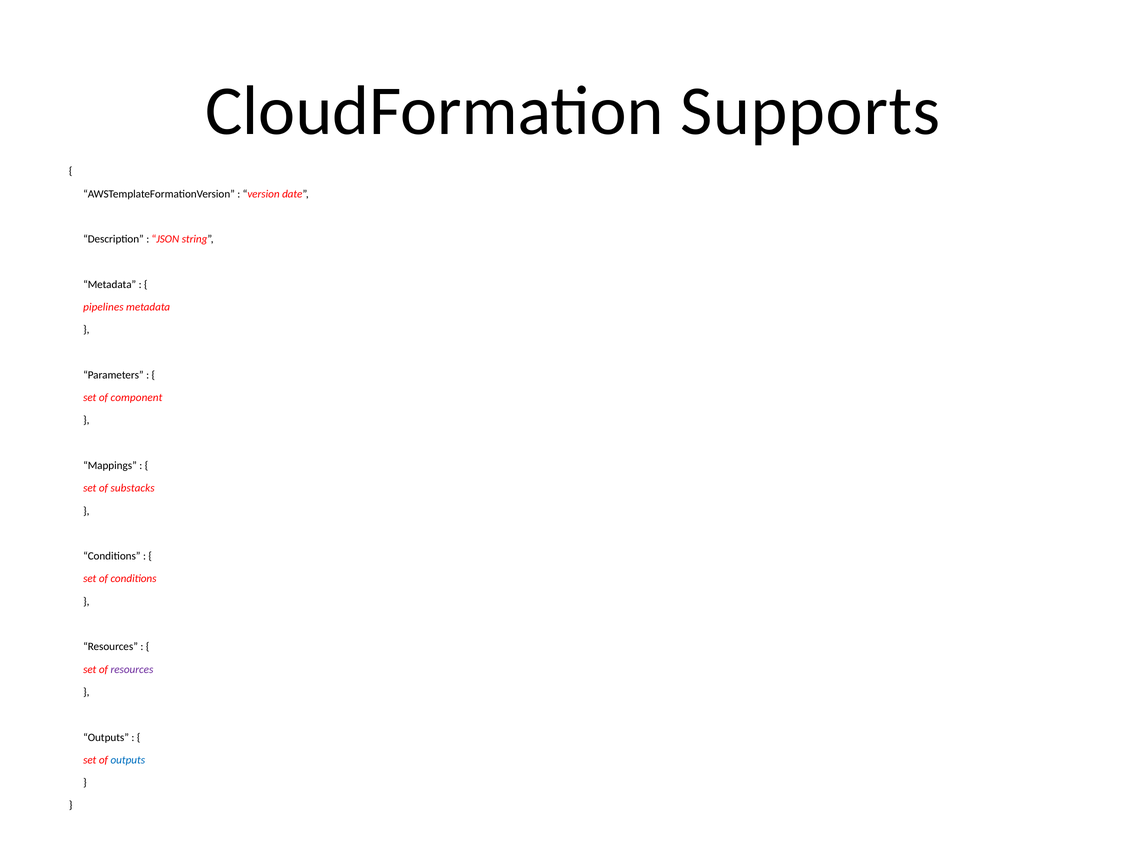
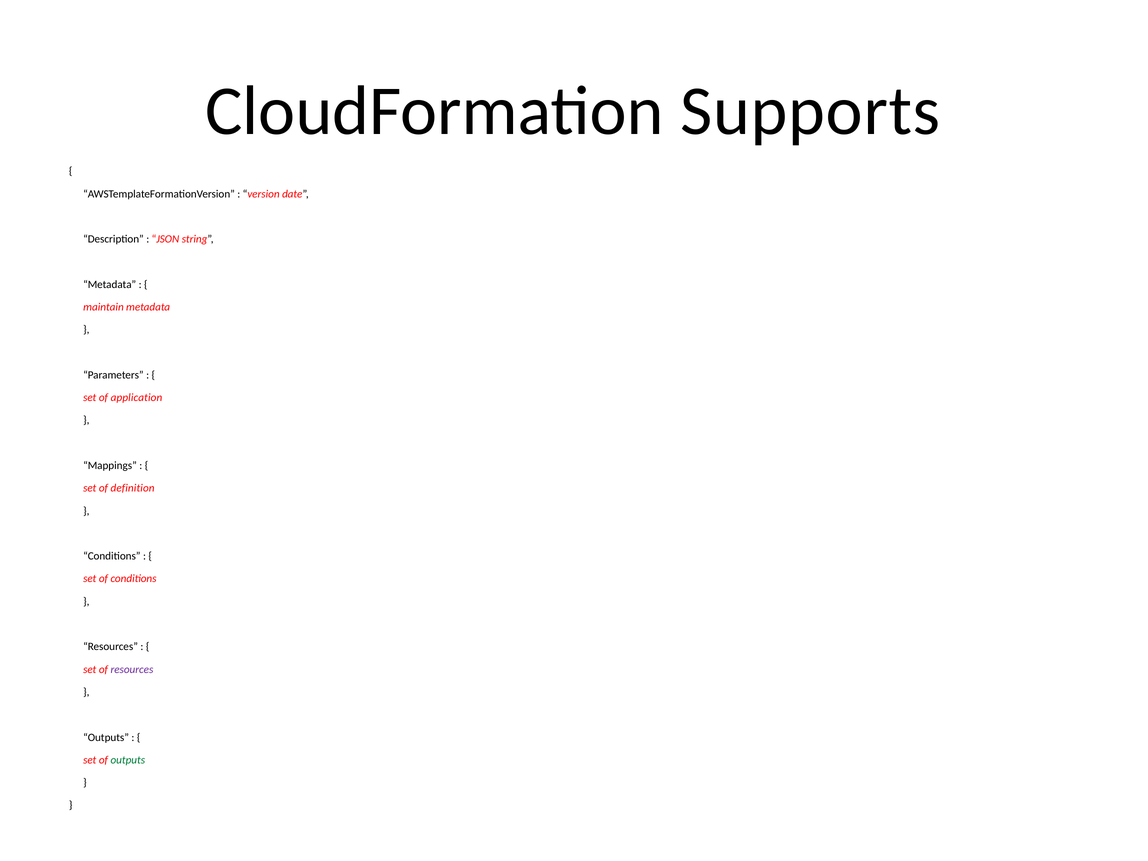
pipelines: pipelines -> maintain (103, 307)
component: component -> application (136, 398)
substacks: substacks -> definition (133, 488)
outputs colour: blue -> green (128, 760)
